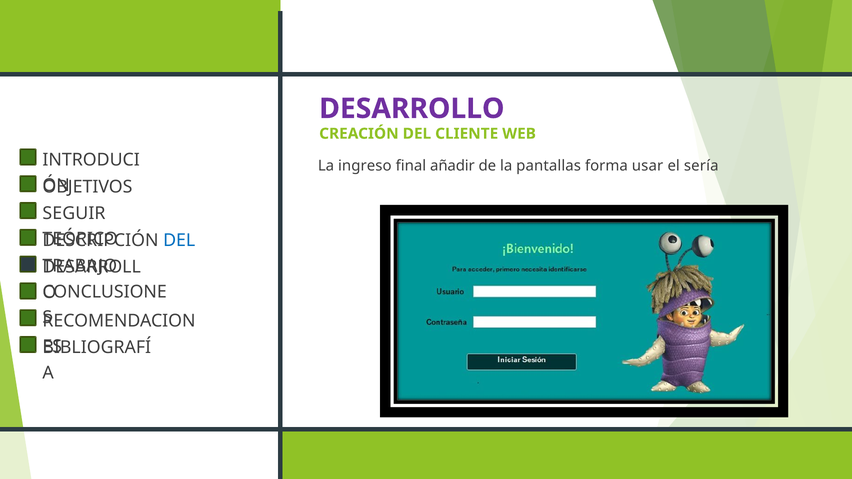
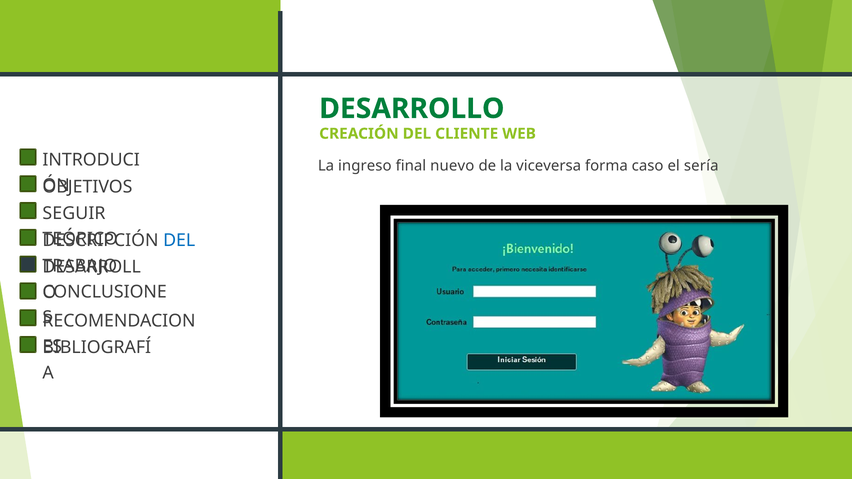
DESARROLLO colour: purple -> green (412, 109)
añadir: añadir -> nuevo (452, 166)
pantallas: pantallas -> viceversa (549, 166)
usar: usar -> caso (648, 166)
